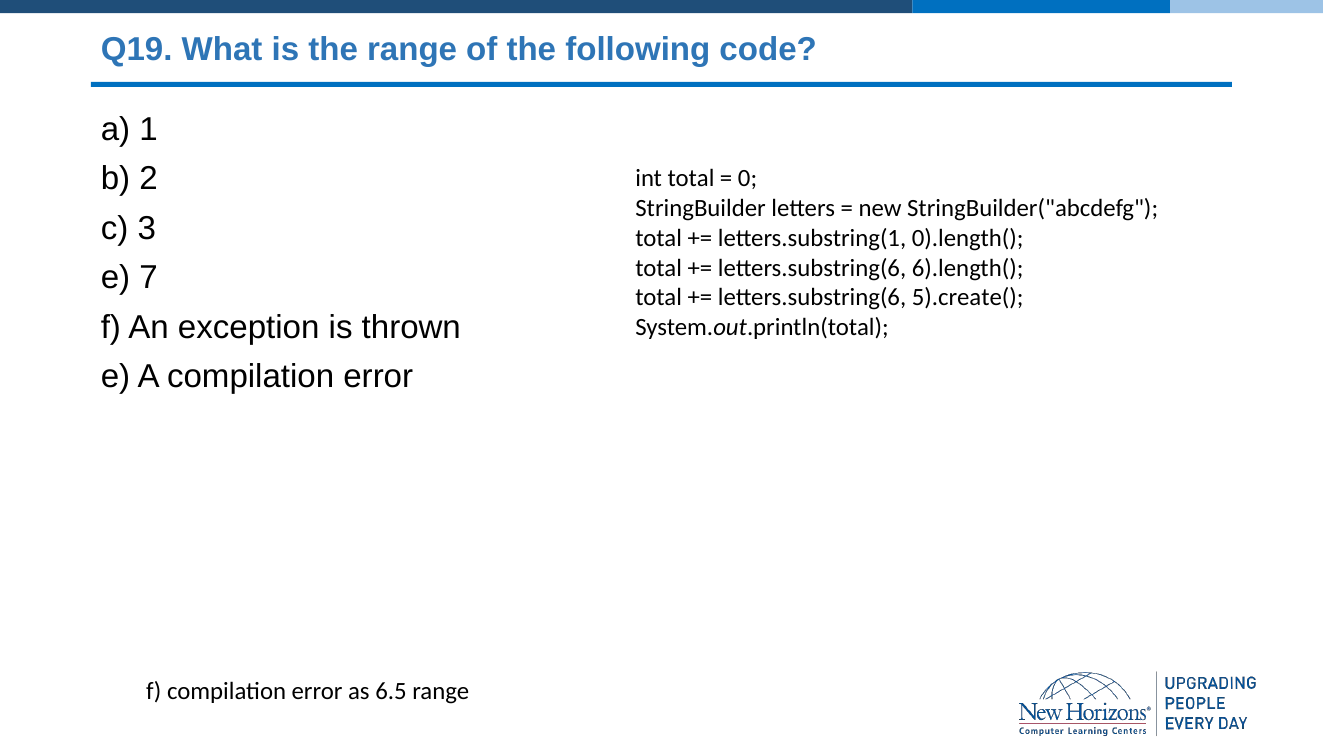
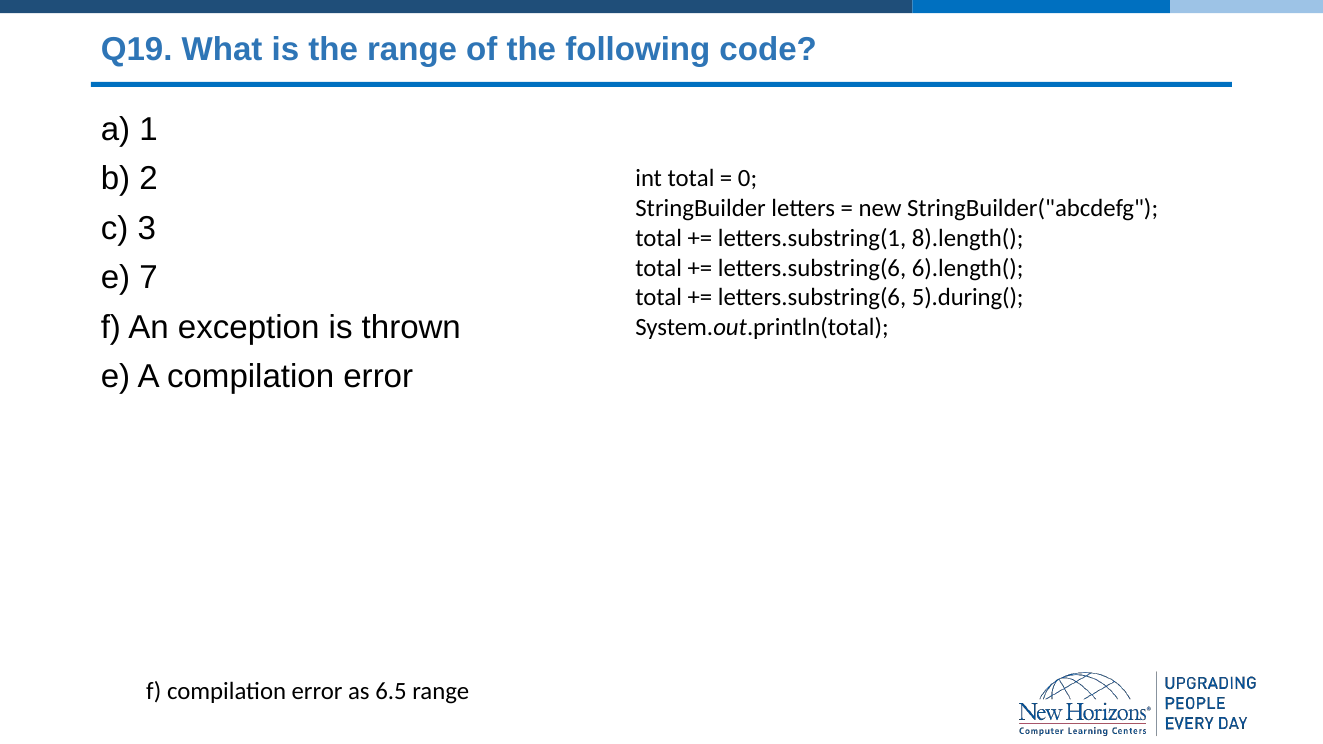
0).length(: 0).length( -> 8).length( (968, 238)
5).create(: 5).create( -> 5).during( (968, 298)
